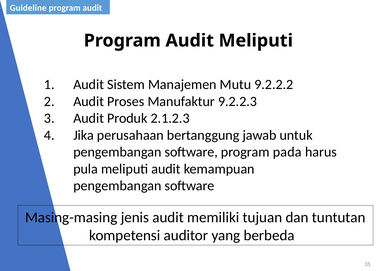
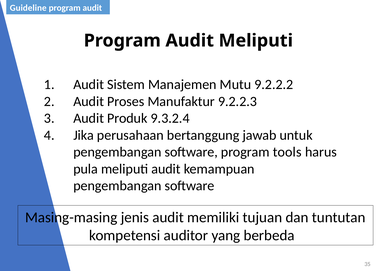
2.1.2.3: 2.1.2.3 -> 9.3.2.4 (170, 118)
pada: pada -> tools (287, 152)
